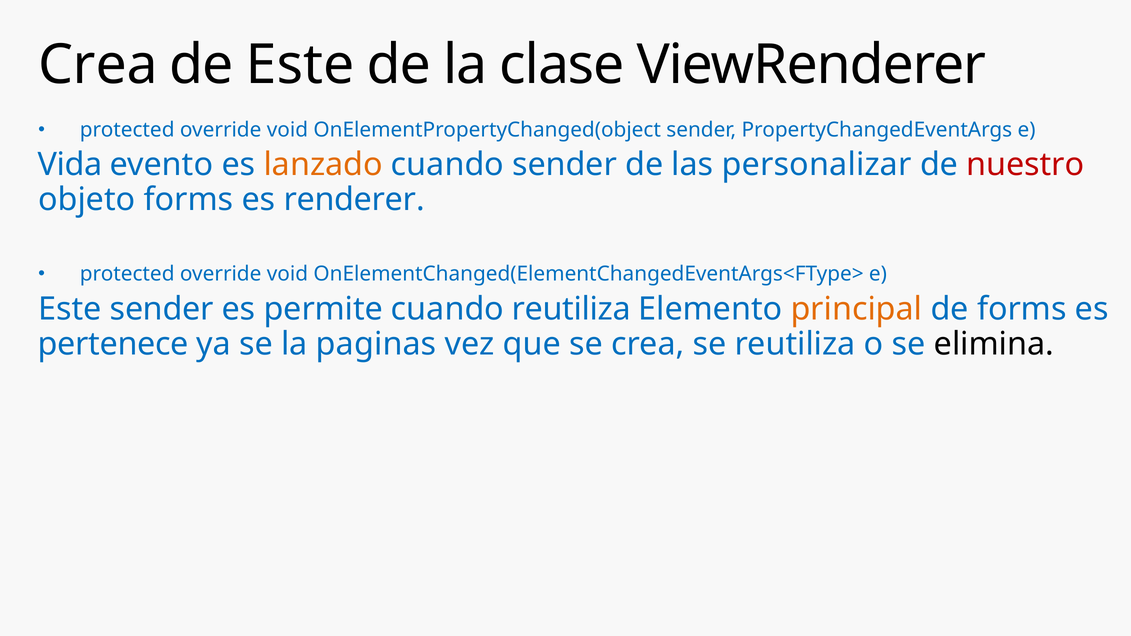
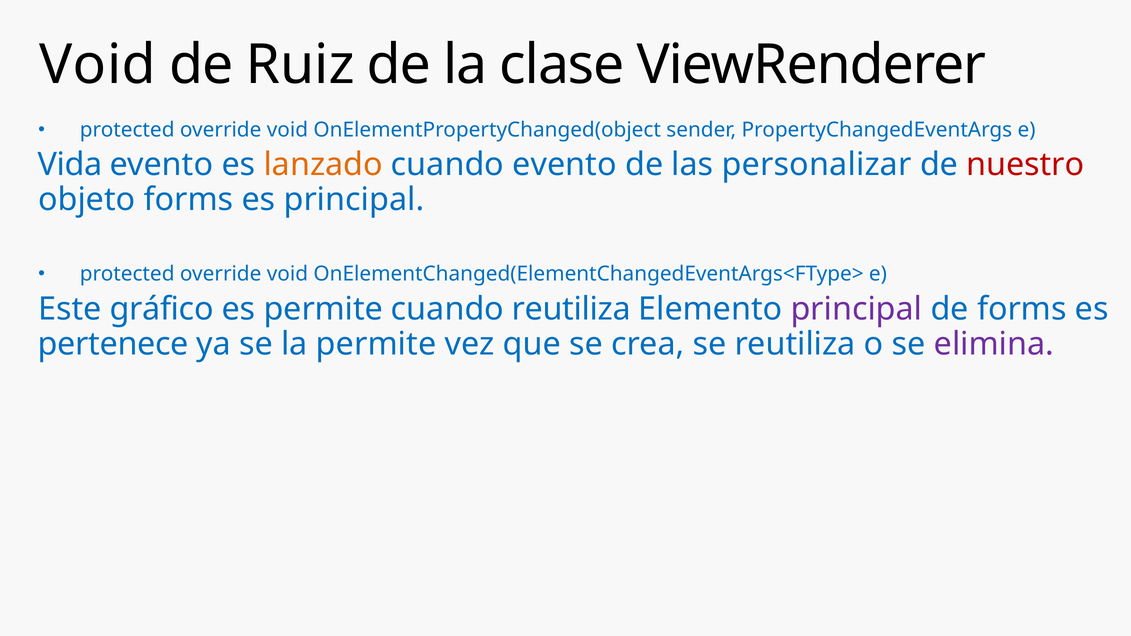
Crea: Crea -> Void (98, 65)
de Este: Este -> Ruiz (300, 65)
cuando sender: sender -> evento (565, 165)
es renderer: renderer -> principal (354, 200)
Este sender: sender -> gráfico (162, 309)
principal colour: orange -> purple (856, 309)
la paginas: paginas -> permite (376, 344)
elimina colour: black -> purple (994, 344)
